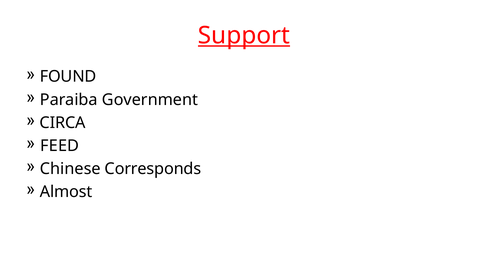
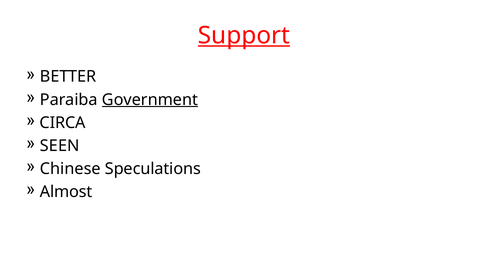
FOUND: FOUND -> BETTER (68, 77)
Government underline: none -> present (150, 100)
FEED: FEED -> SEEN (60, 146)
Corresponds: Corresponds -> Speculations (153, 169)
